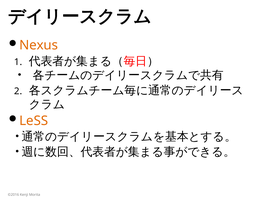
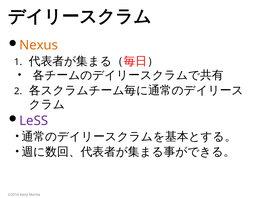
LeSS colour: orange -> purple (34, 121)
